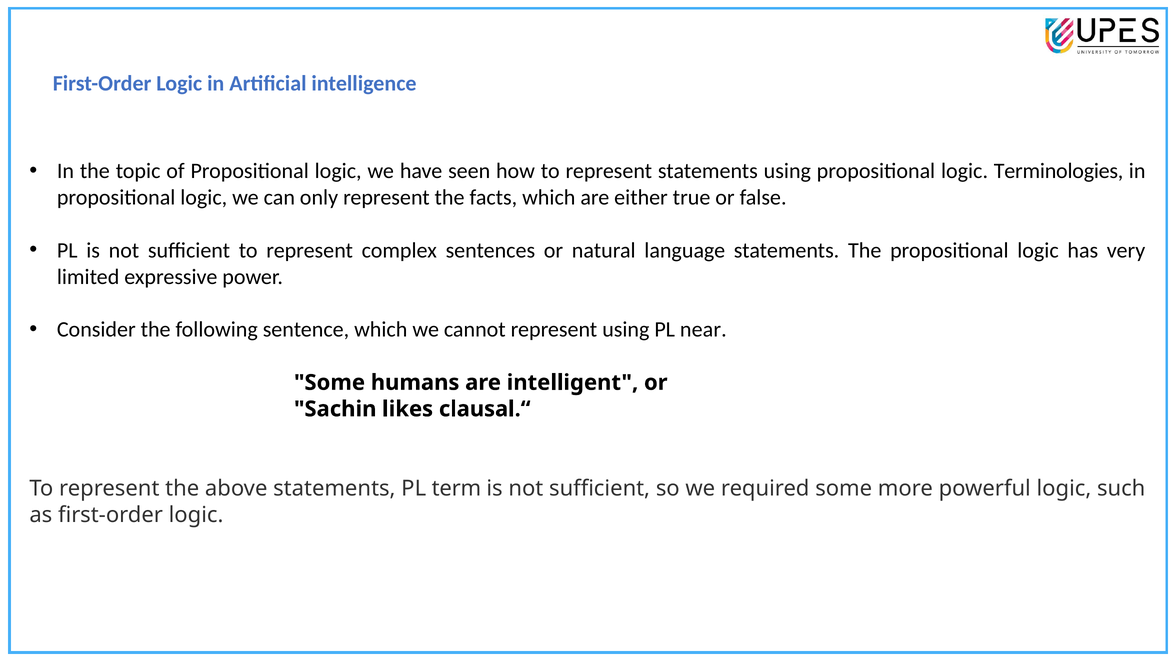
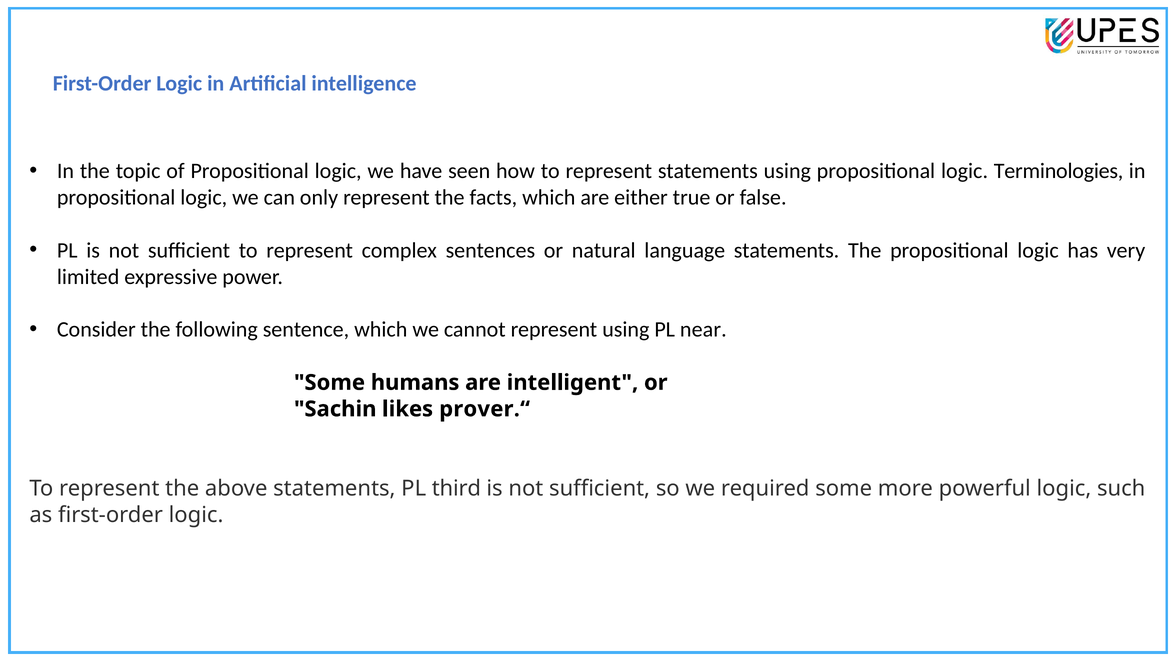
clausal.“: clausal.“ -> prover.“ (485, 409)
term: term -> third (456, 489)
